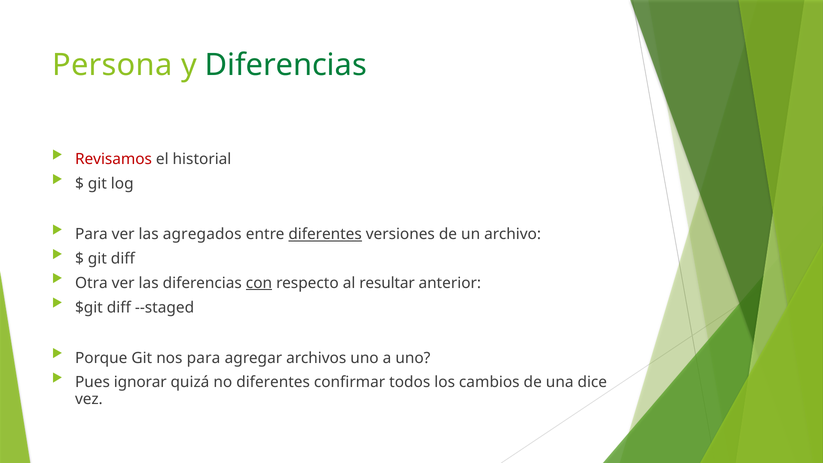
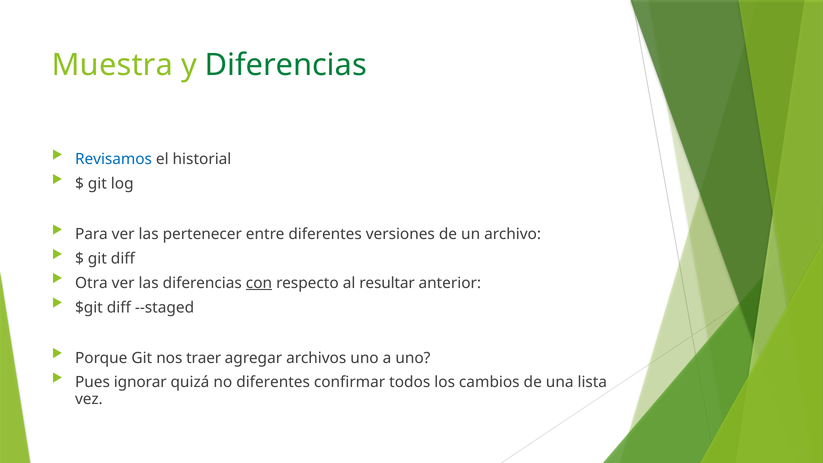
Persona: Persona -> Muestra (112, 65)
Revisamos colour: red -> blue (114, 159)
agregados: agregados -> pertenecer (202, 234)
diferentes underline: present -> none (325, 234)
nos para: para -> traer (204, 358)
dice: dice -> lista (592, 382)
